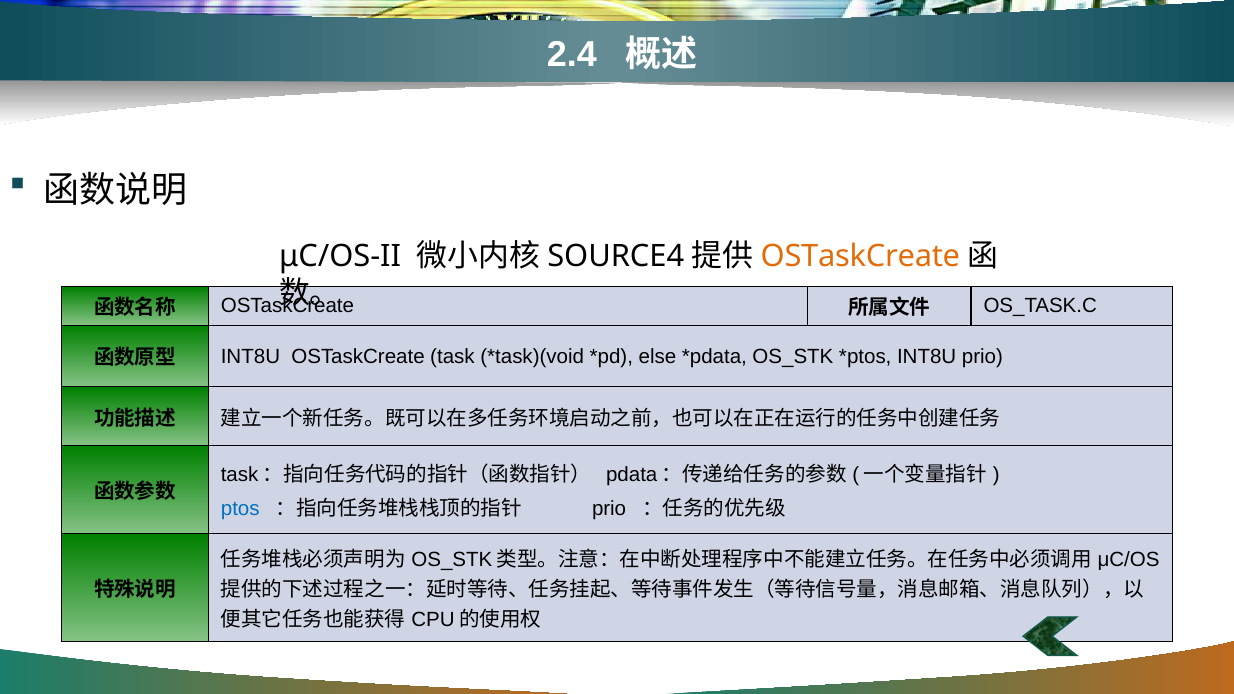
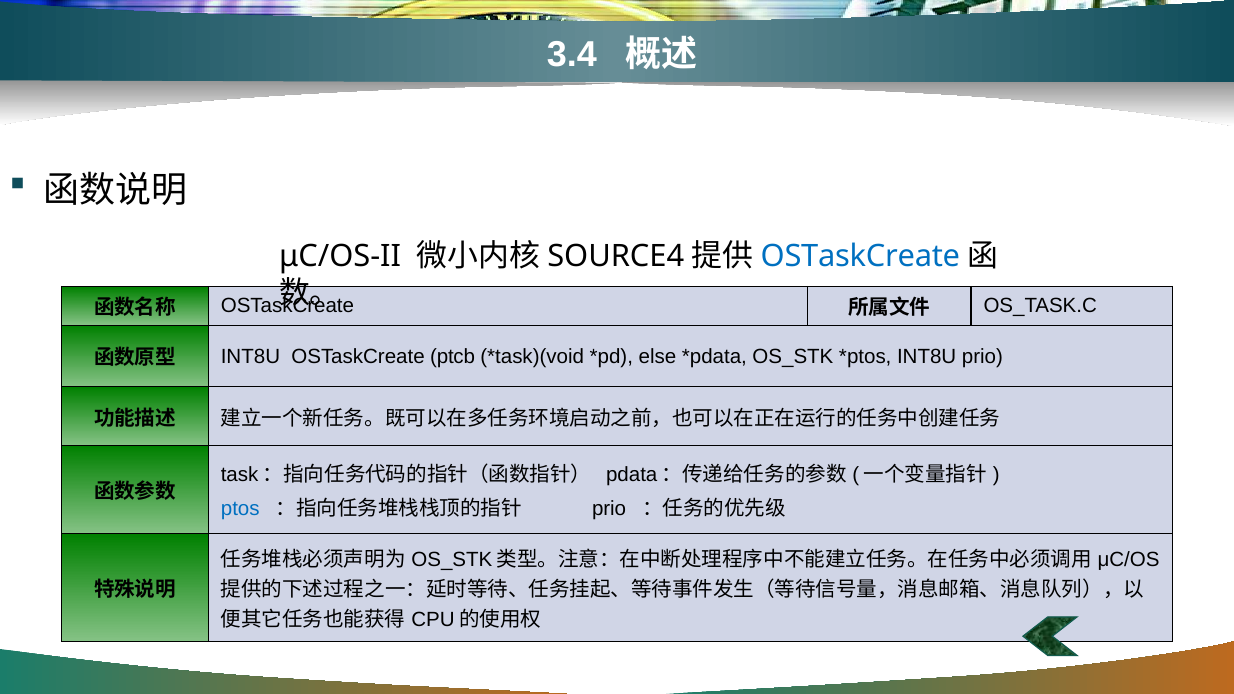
2.4: 2.4 -> 3.4 (572, 54)
OSTaskCreate colour: orange -> blue (860, 257)
task: task -> ptcb (453, 356)
